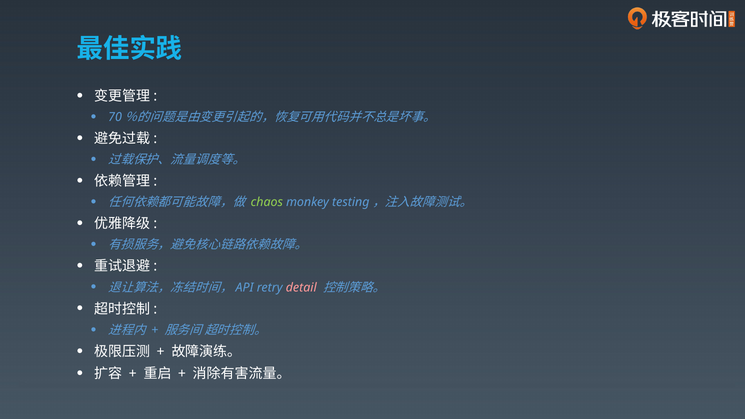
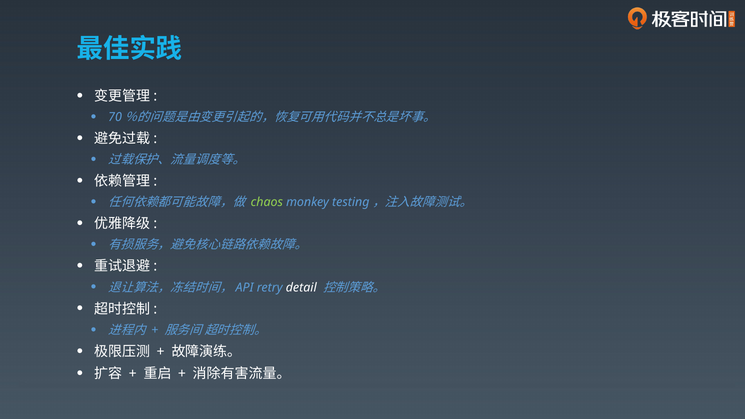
detail colour: pink -> white (301, 287)
